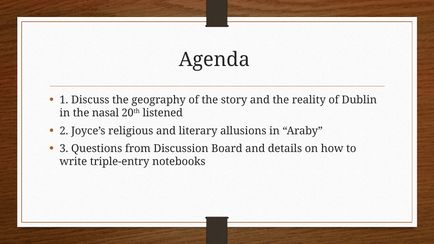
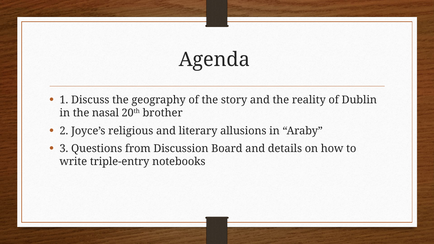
listened: listened -> brother (163, 113)
